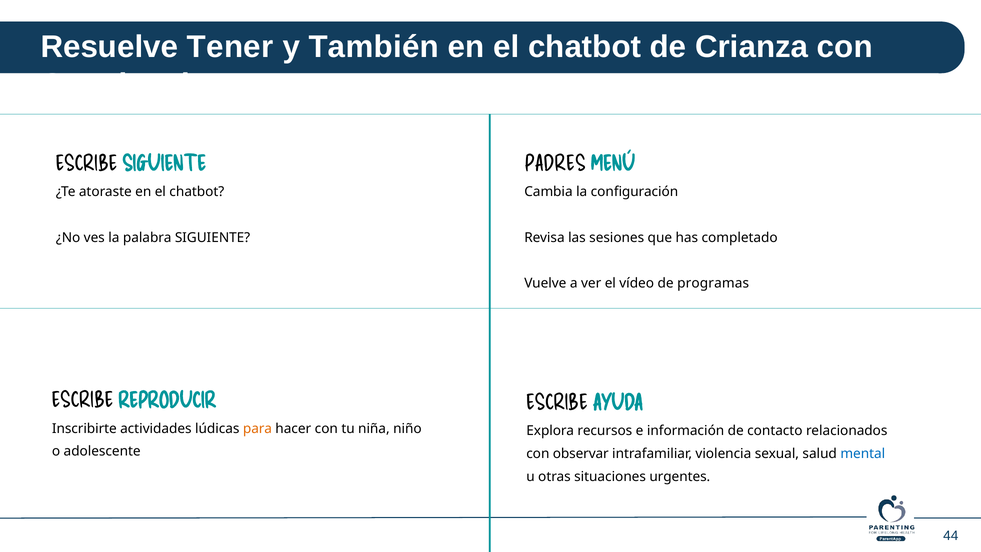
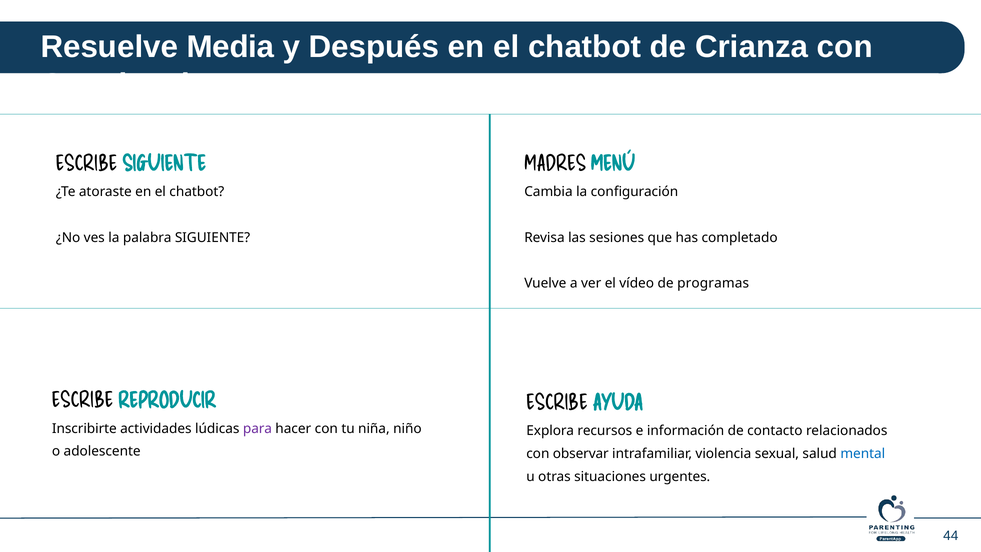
Tener: Tener -> Media (230, 47)
También: También -> Después (374, 47)
PADRES: PADRES -> MADRES (555, 164)
para colour: orange -> purple (257, 428)
